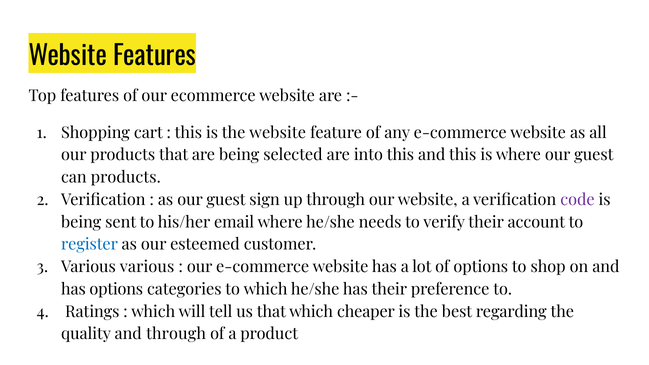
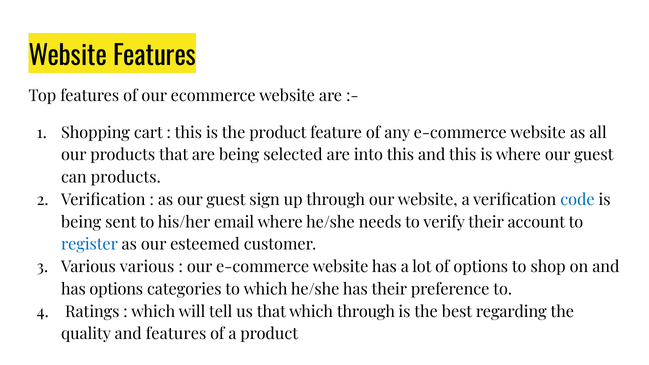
the website: website -> product (278, 133)
code colour: purple -> blue (577, 200)
which cheaper: cheaper -> through (366, 312)
and through: through -> features (176, 334)
